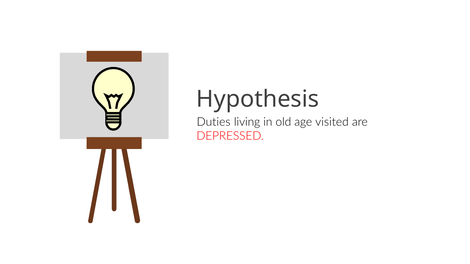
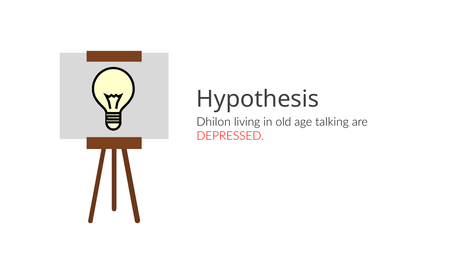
Duties: Duties -> Dhilon (214, 122)
visited: visited -> talking (332, 122)
